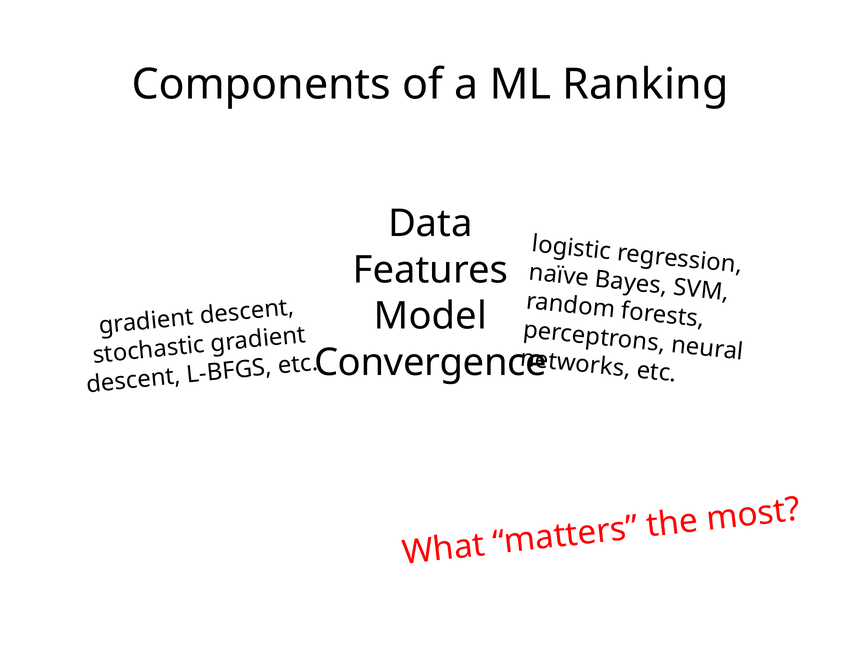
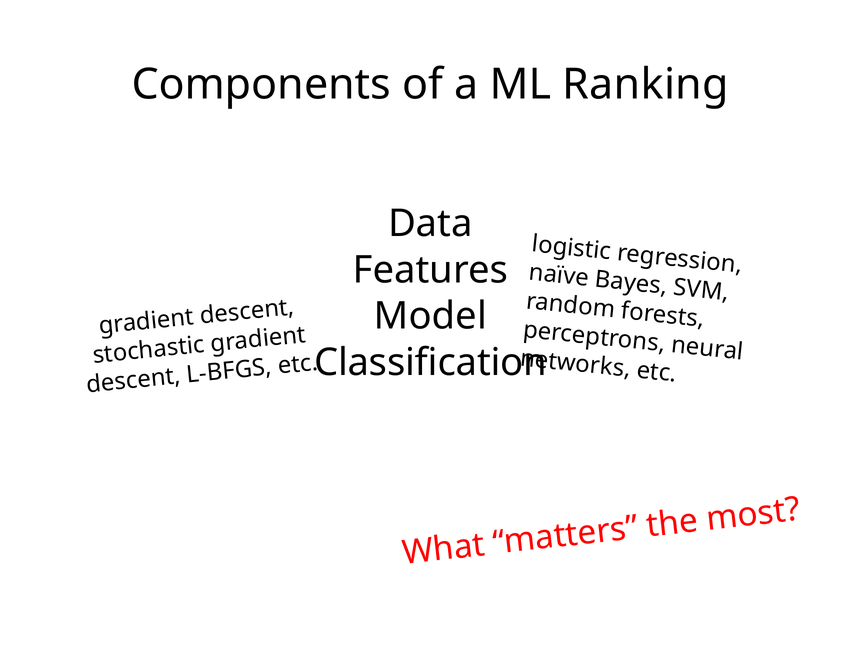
Convergence: Convergence -> Classification (430, 362)
